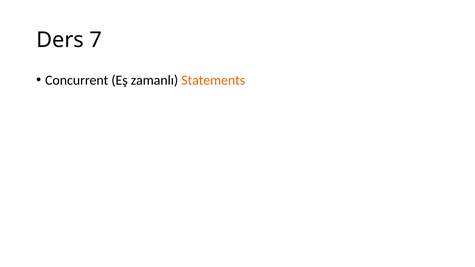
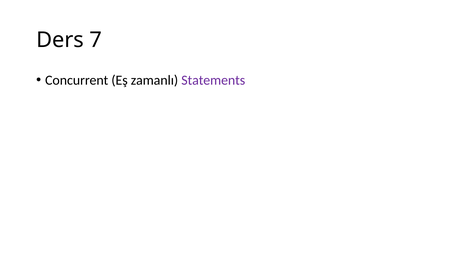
Statements colour: orange -> purple (213, 80)
